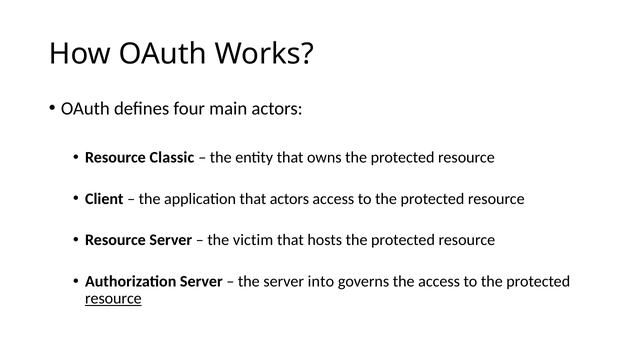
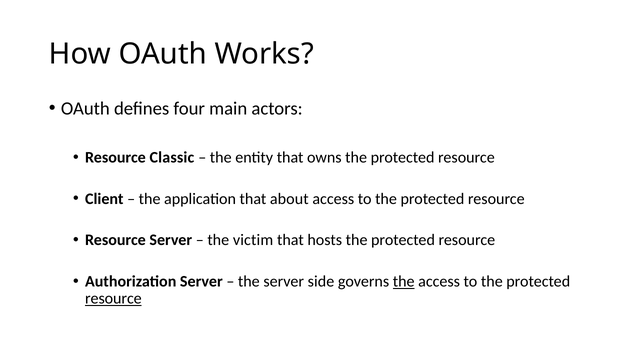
that actors: actors -> about (289, 199)
into: into -> side (321, 281)
the underline: none -> present (404, 281)
